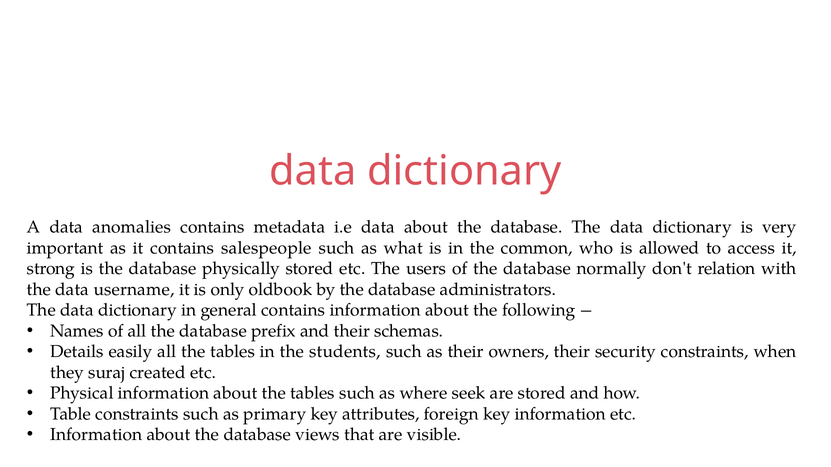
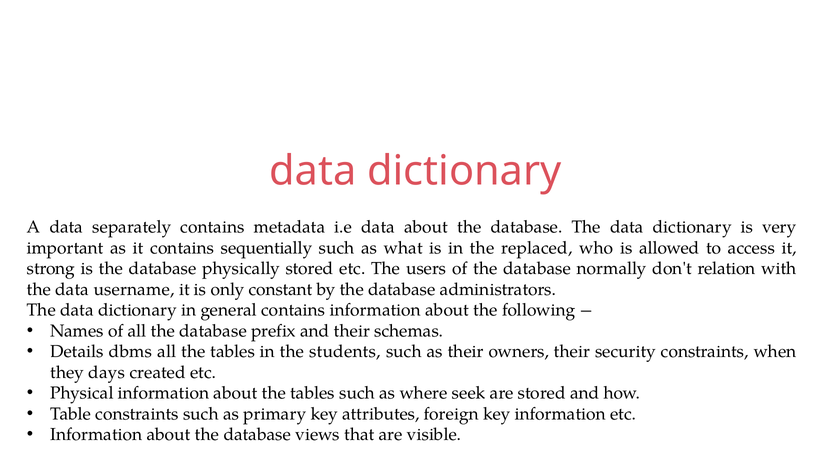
anomalies: anomalies -> separately (132, 227)
salespeople: salespeople -> sequentially (267, 248)
common: common -> replaced (537, 248)
oldbook: oldbook -> constant (281, 290)
easily: easily -> dbms (130, 352)
suraj: suraj -> days (107, 373)
